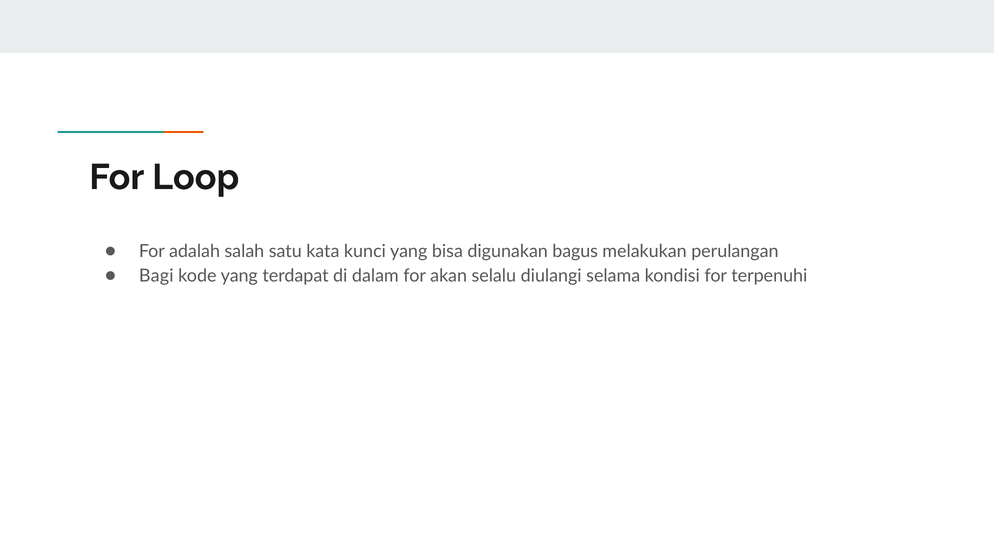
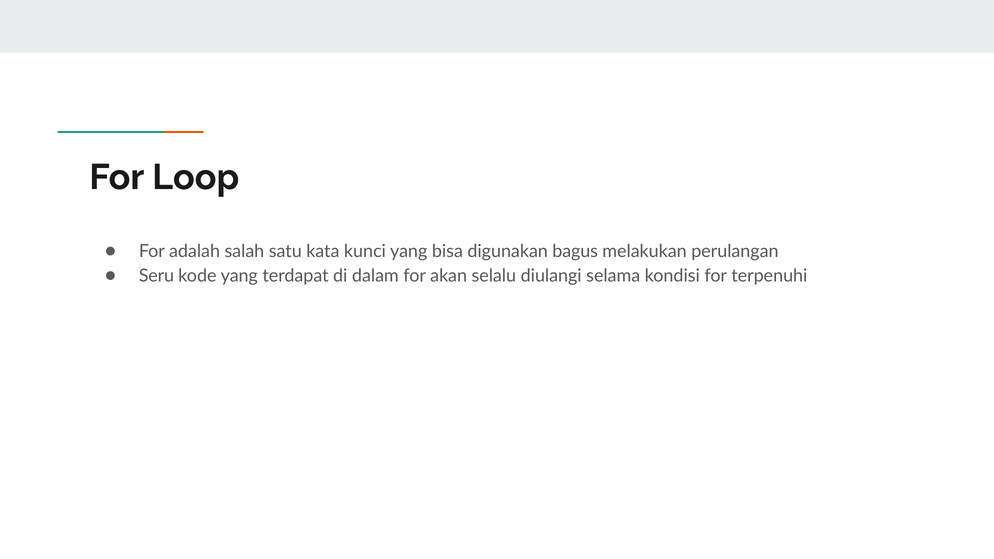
Bagi: Bagi -> Seru (156, 276)
